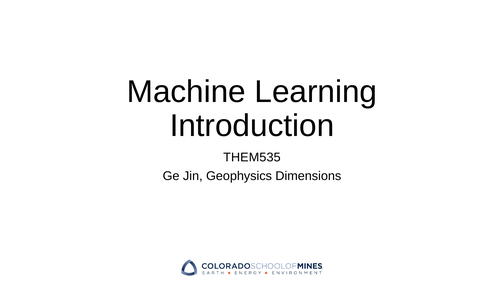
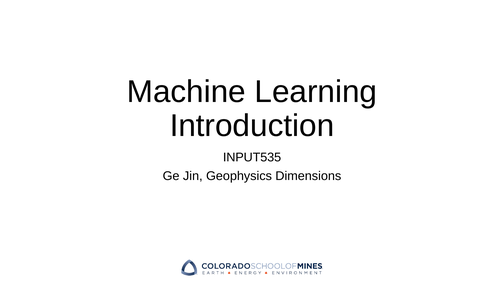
THEM535: THEM535 -> INPUT535 (252, 158)
